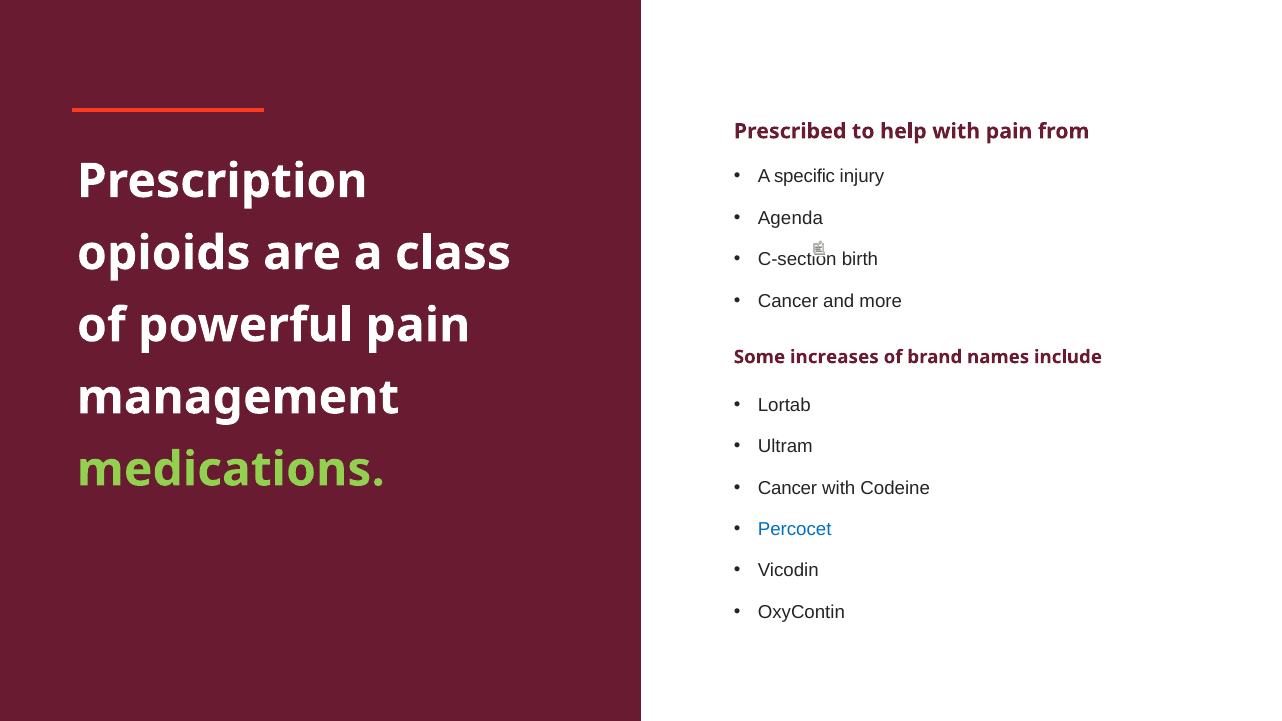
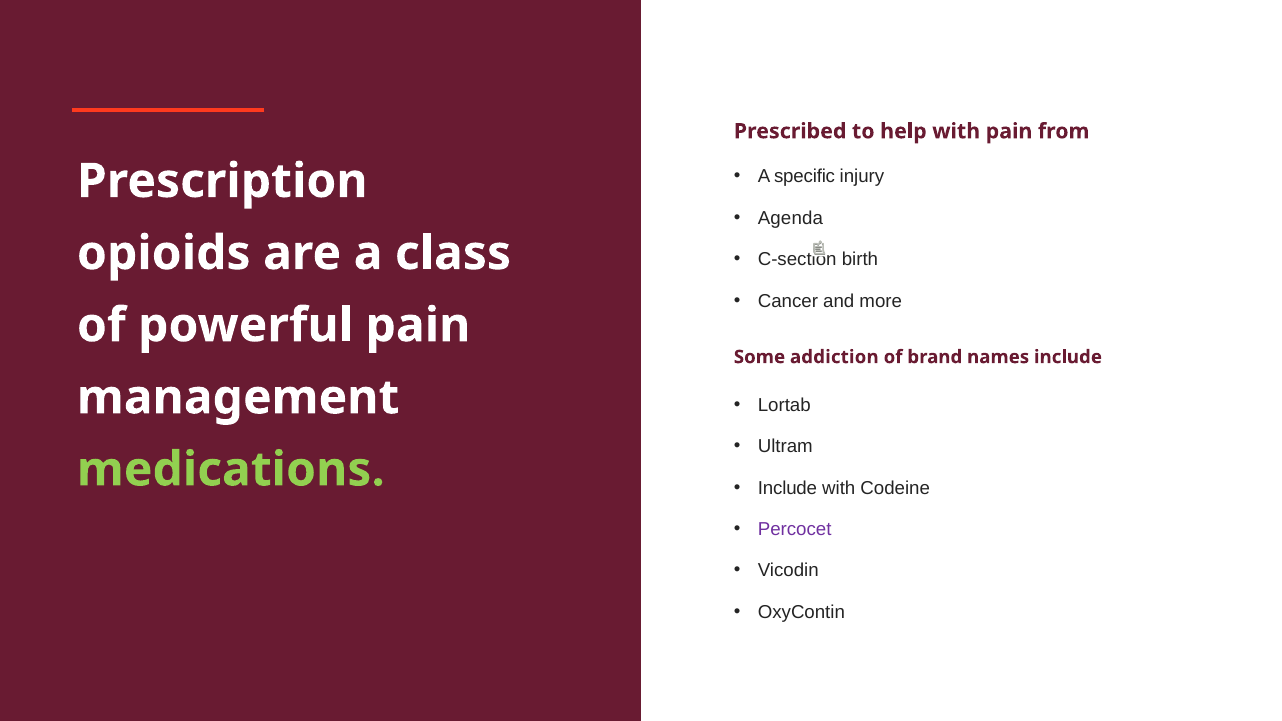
increases: increases -> addiction (834, 357)
Cancer: Cancer -> Include (787, 488)
Percocet colour: blue -> purple (795, 530)
